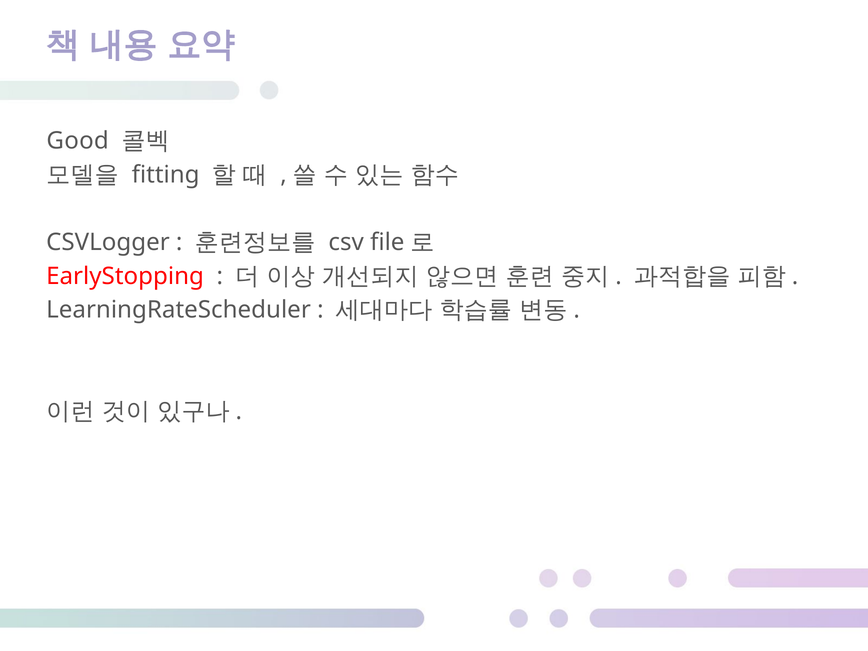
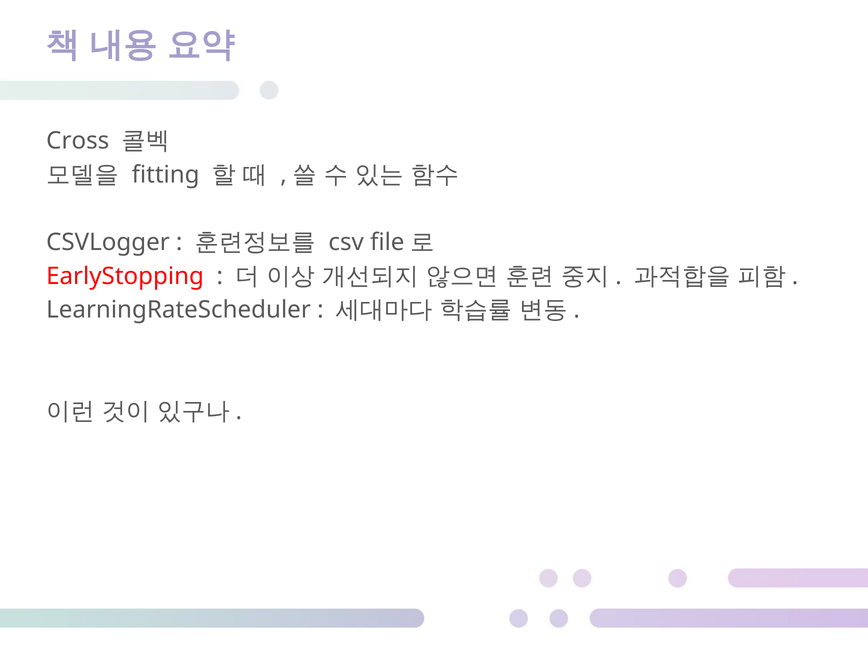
Good: Good -> Cross (78, 141)
